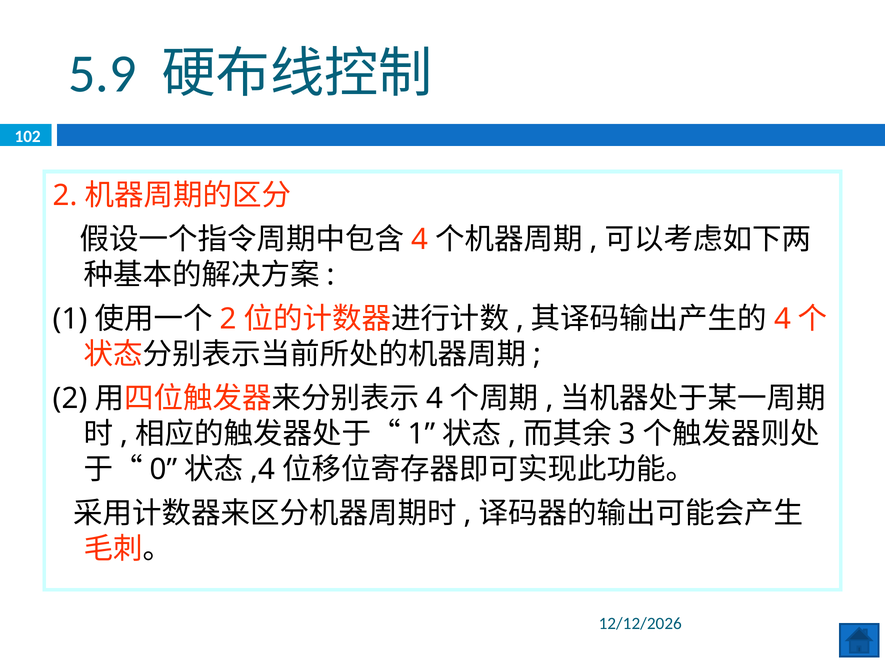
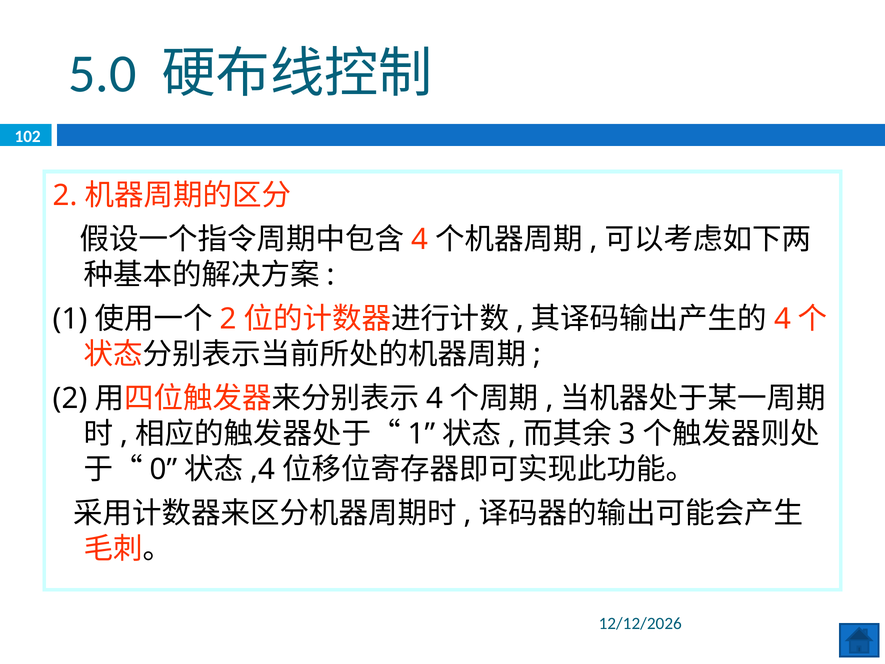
5.9: 5.9 -> 5.0 (102, 74)
